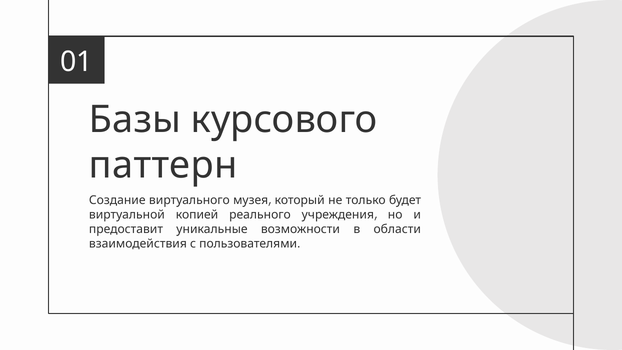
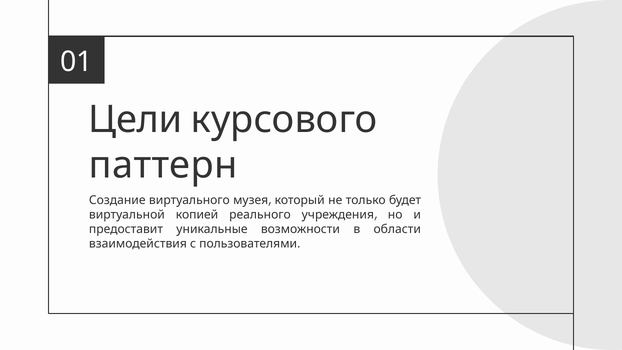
Базы: Базы -> Цели (135, 120)
